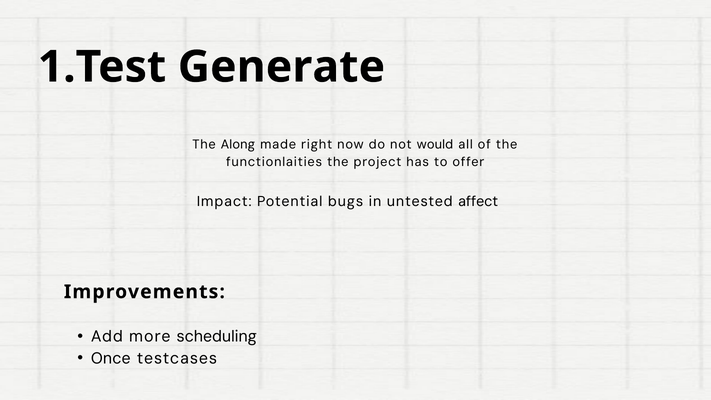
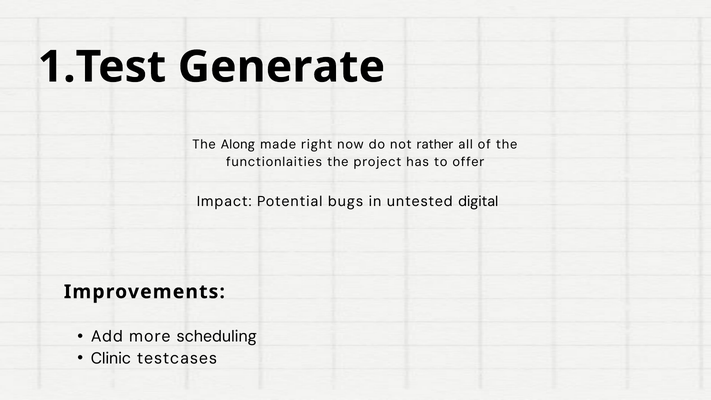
would: would -> rather (435, 145)
affect: affect -> digital (478, 201)
Once: Once -> Clinic (111, 358)
